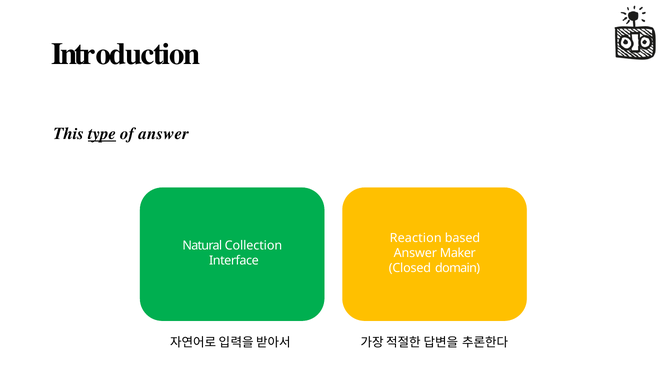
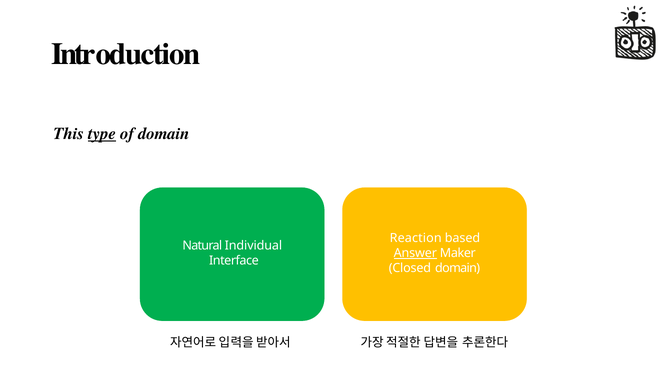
of answer: answer -> domain (164, 134)
Collection: Collection -> Individual (253, 246)
Answer underline: none -> present (415, 253)
